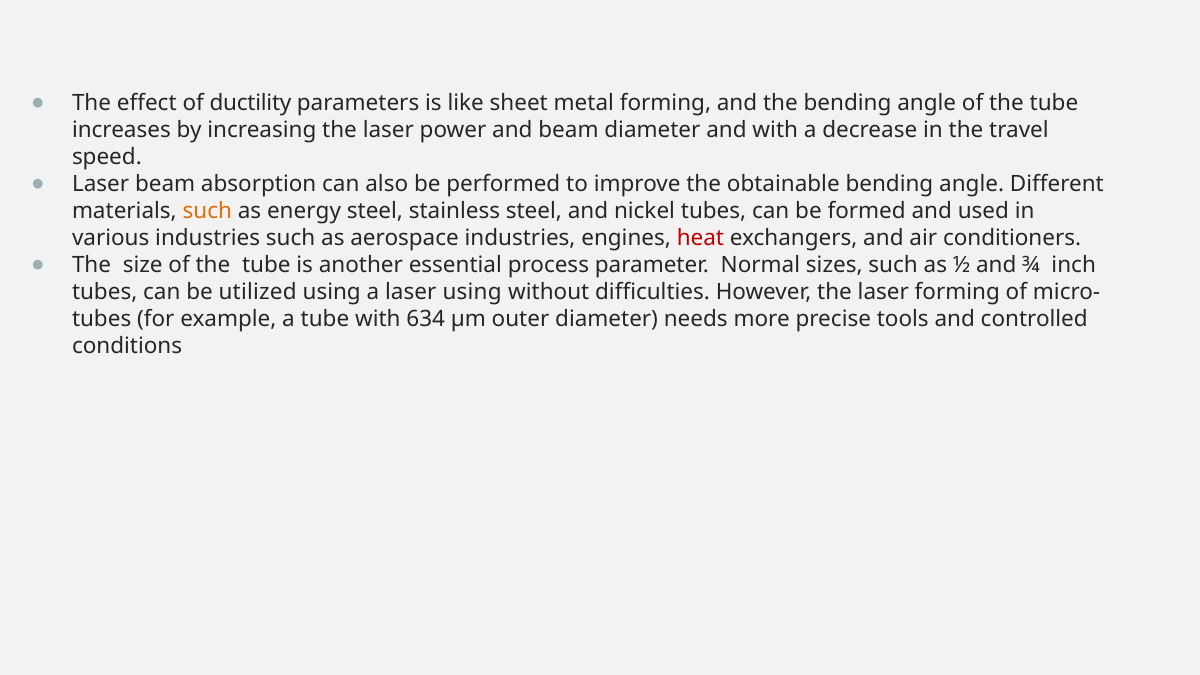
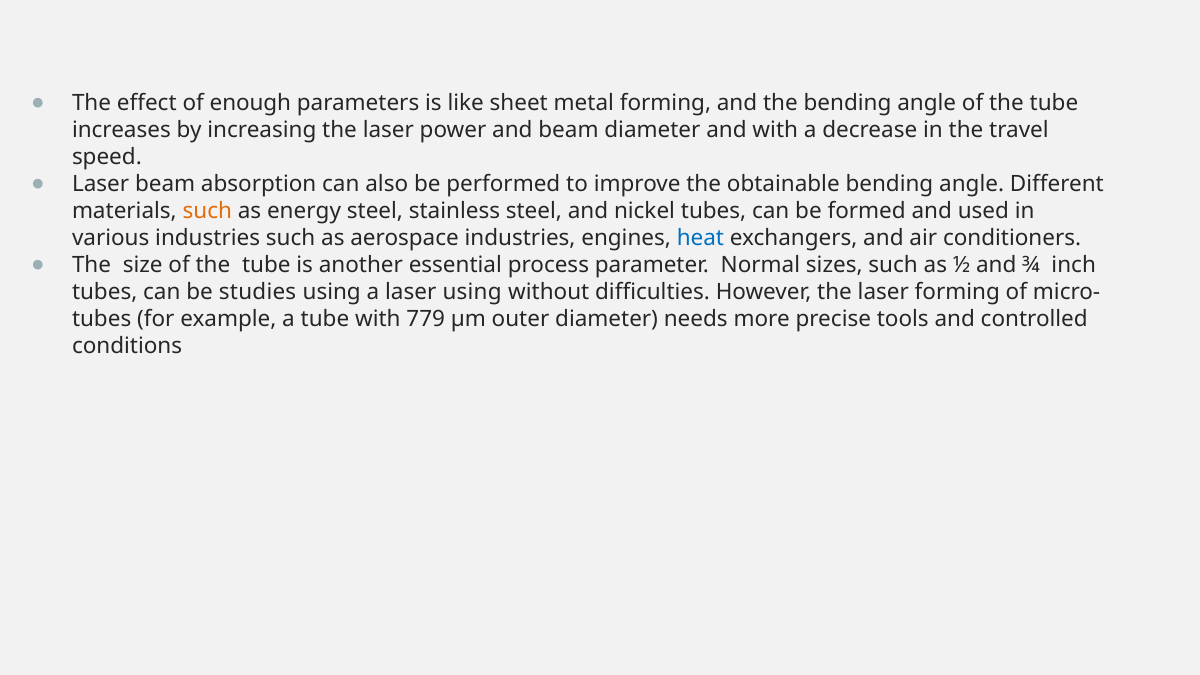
ductility: ductility -> enough (250, 103)
heat colour: red -> blue (700, 238)
utilized: utilized -> studies (258, 292)
634: 634 -> 779 (426, 319)
